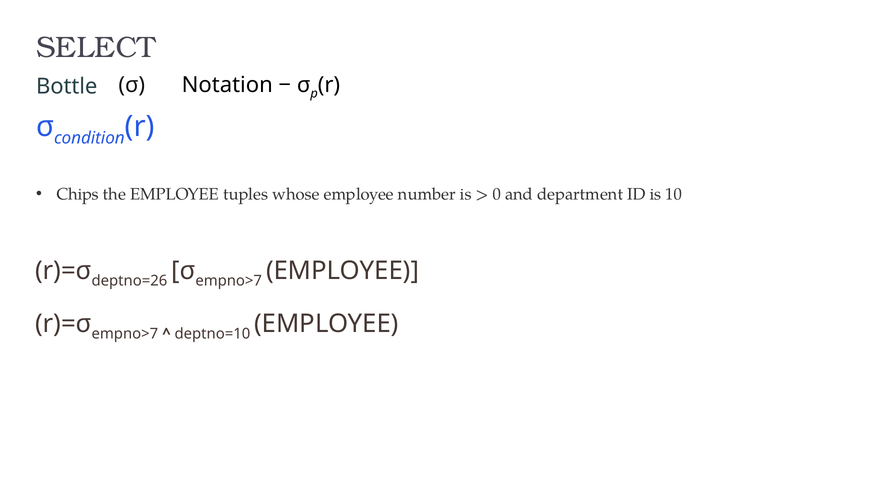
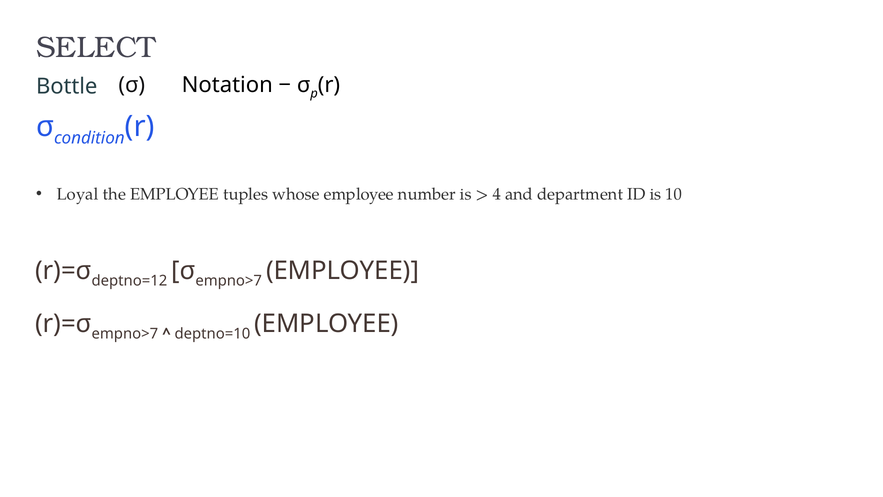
Chips: Chips -> Loyal (78, 194)
0: 0 -> 4 (497, 194)
deptno=26: deptno=26 -> deptno=12 (129, 281)
